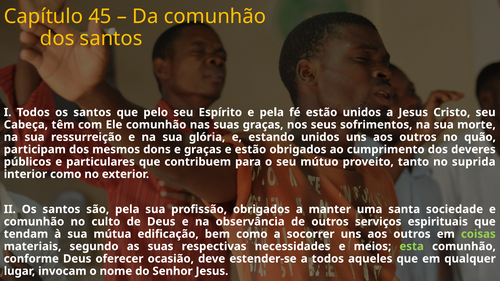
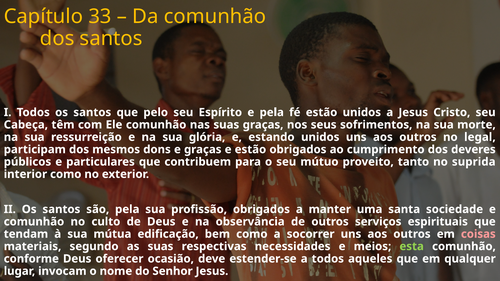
45: 45 -> 33 (100, 17)
quão: quão -> legal (480, 137)
coisas colour: light green -> pink (478, 234)
